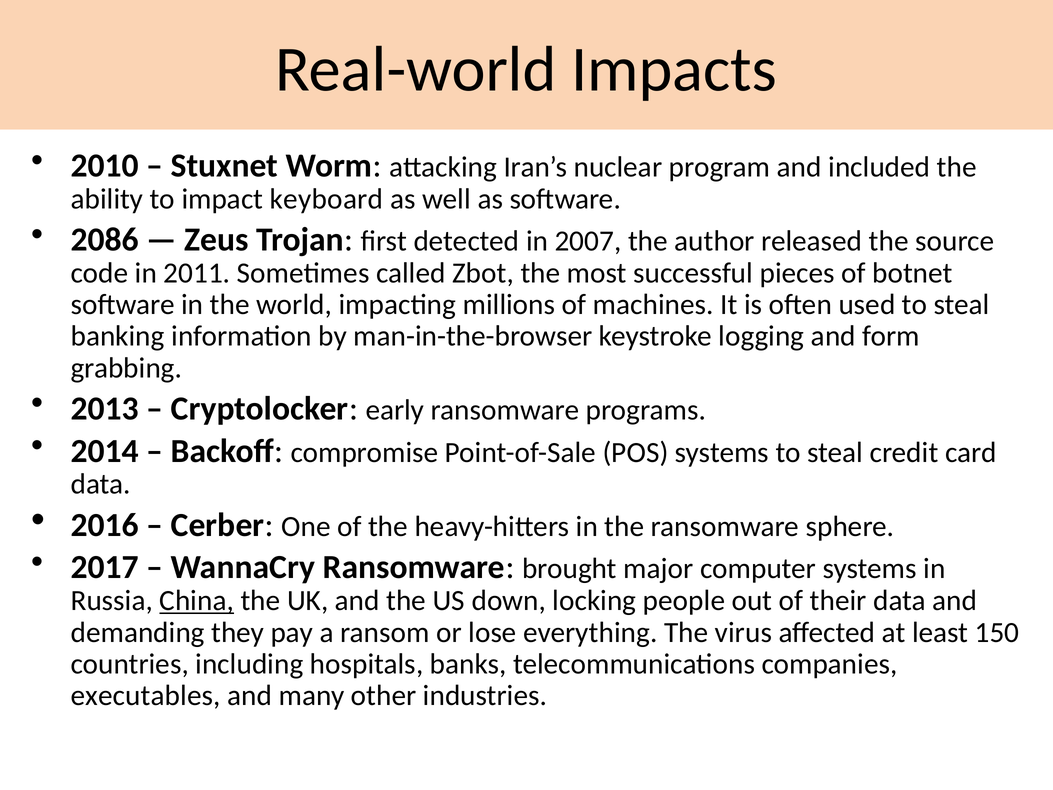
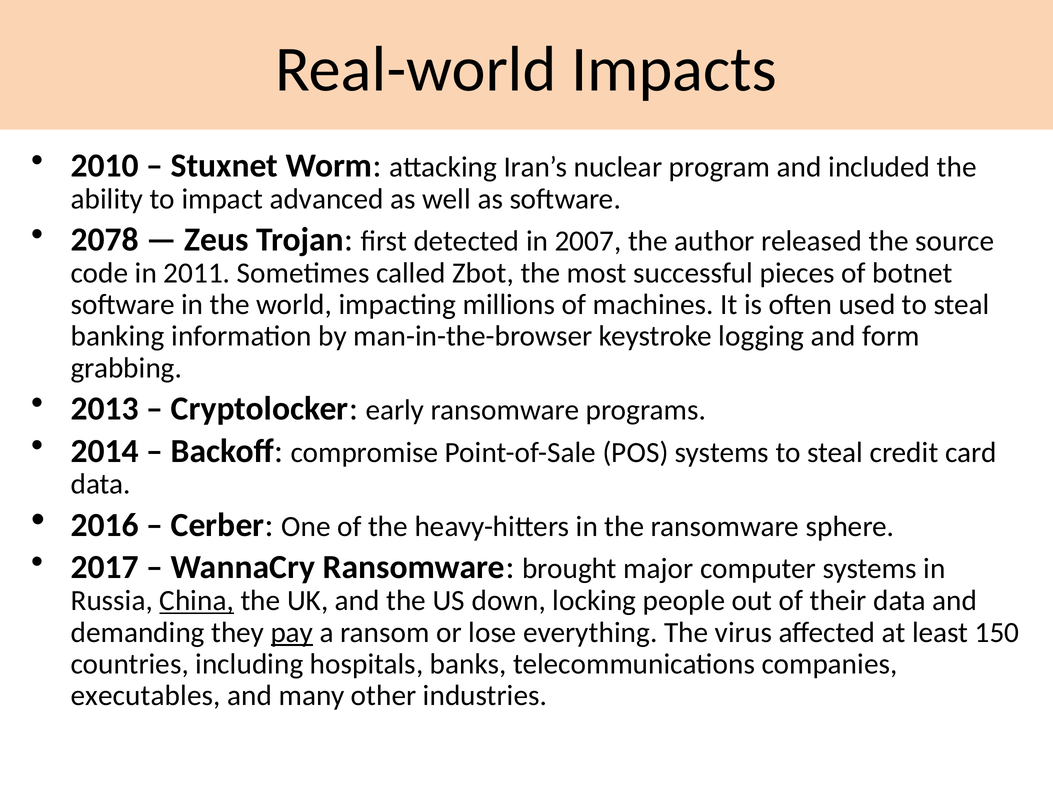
keyboard: keyboard -> advanced (327, 199)
2086: 2086 -> 2078 (105, 240)
pay underline: none -> present (292, 632)
